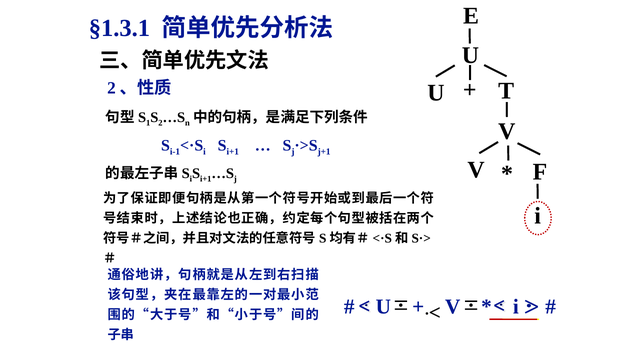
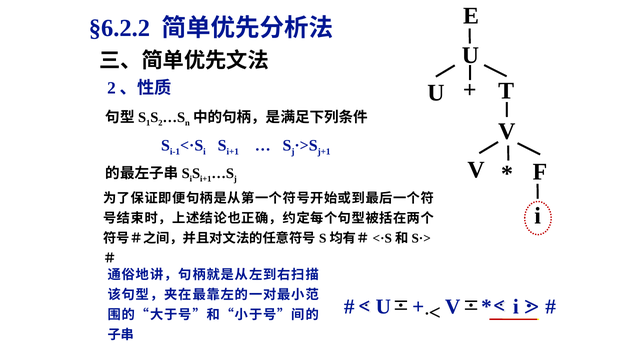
§1.3.1: §1.3.1 -> §6.2.2 (119, 28)
